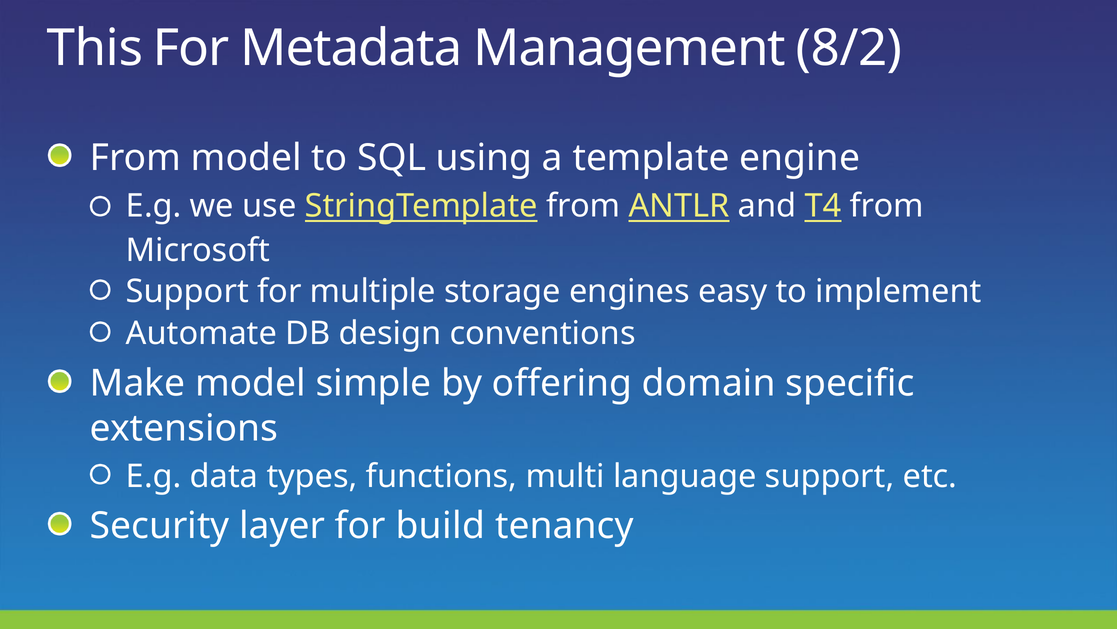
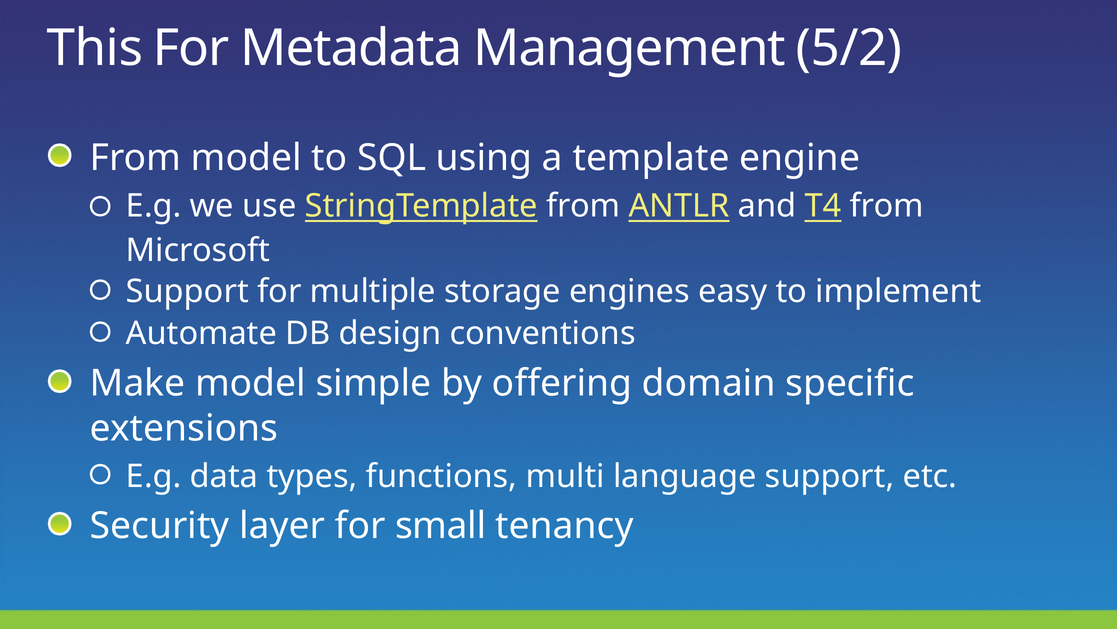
8/2: 8/2 -> 5/2 (849, 48)
build: build -> small (441, 526)
